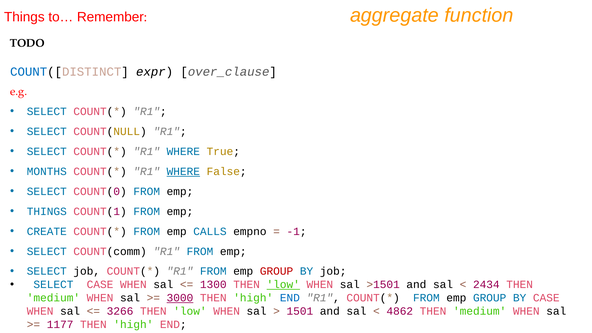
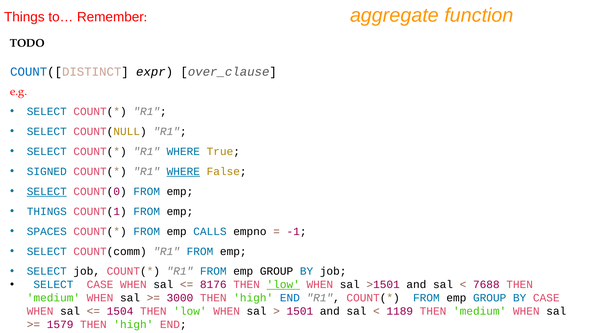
MONTHS: MONTHS -> SIGNED (47, 171)
SELECT underline: none -> present (47, 191)
CREATE: CREATE -> SPACES (47, 231)
GROUP colour: red -> black (277, 271)
1300: 1300 -> 8176 (213, 285)
2434: 2434 -> 7688 (486, 285)
3000 underline: present -> none (180, 298)
3266: 3266 -> 1504 (120, 311)
4862: 4862 -> 1189 (400, 311)
1177: 1177 -> 1579 (60, 325)
